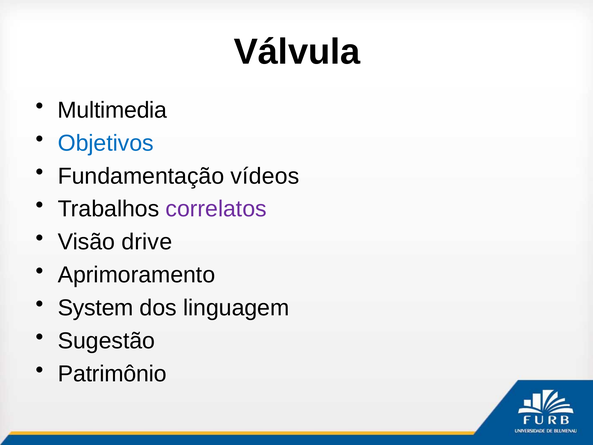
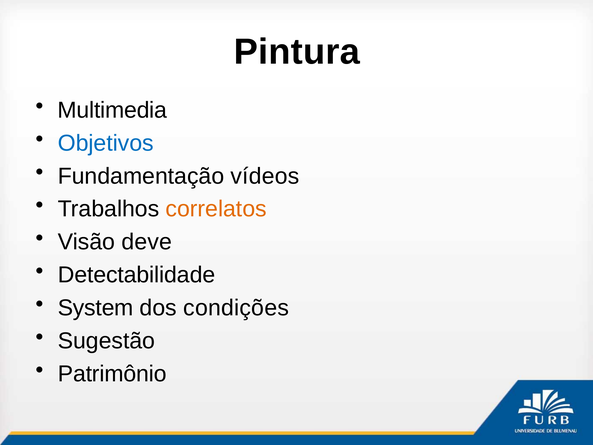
Válvula: Válvula -> Pintura (297, 52)
correlatos colour: purple -> orange (216, 209)
drive: drive -> deve (147, 242)
Aprimoramento: Aprimoramento -> Detectabilidade (137, 275)
linguagem: linguagem -> condições (236, 308)
